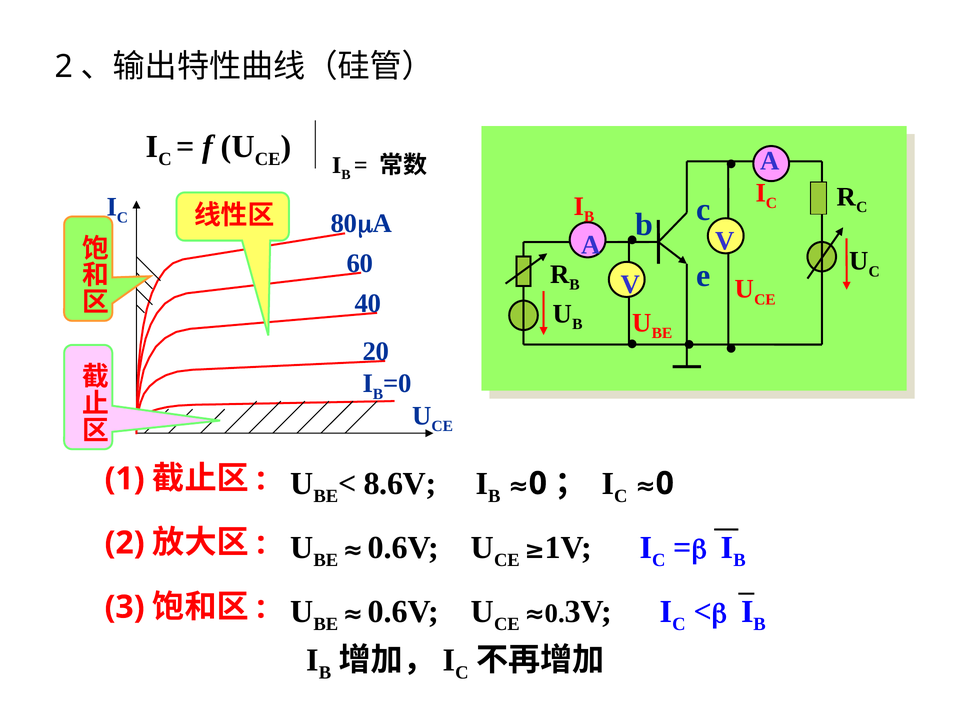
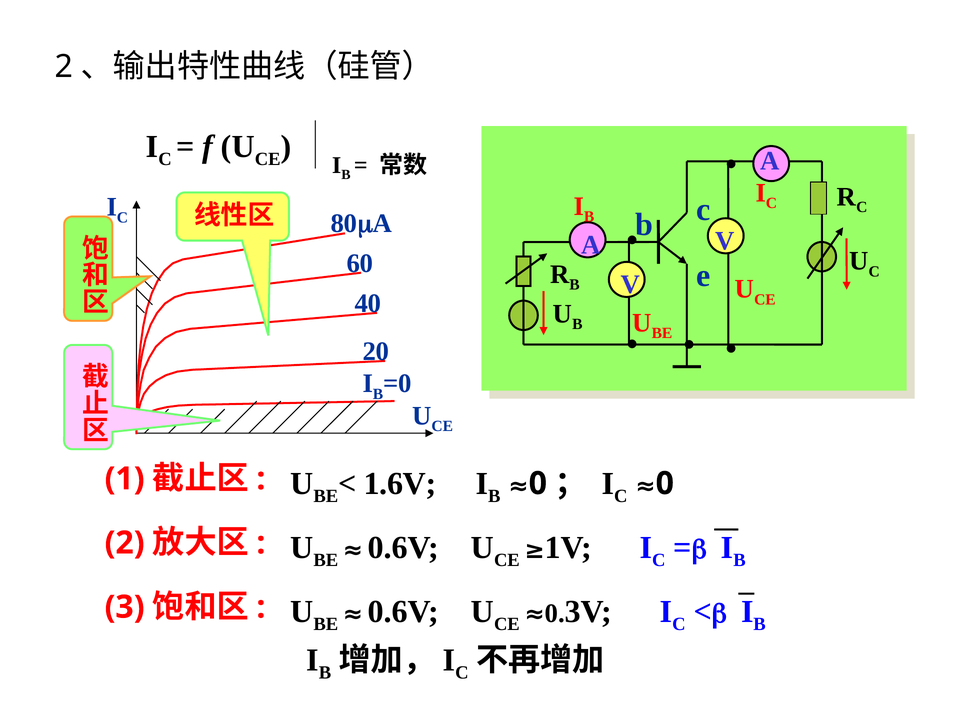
8.6V: 8.6V -> 1.6V (400, 484)
